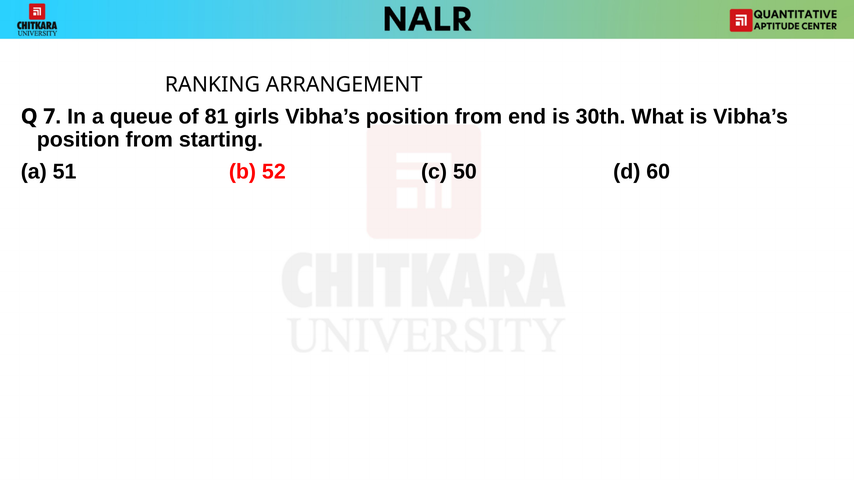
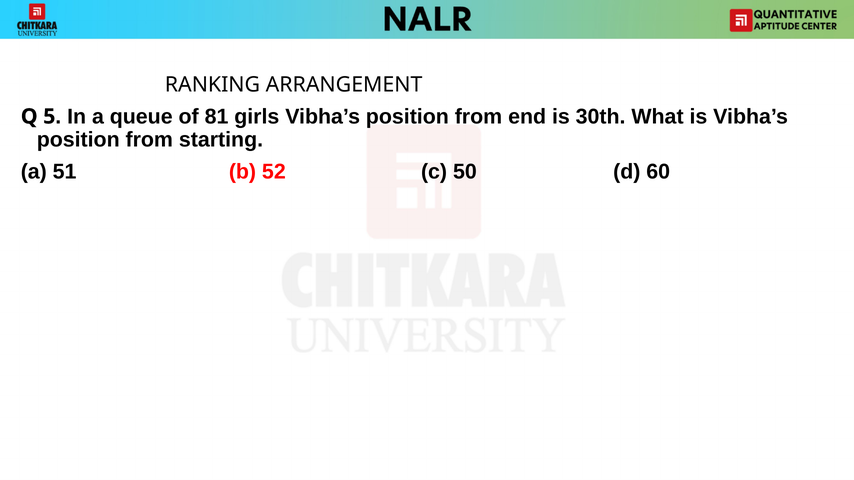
7: 7 -> 5 (49, 117)
